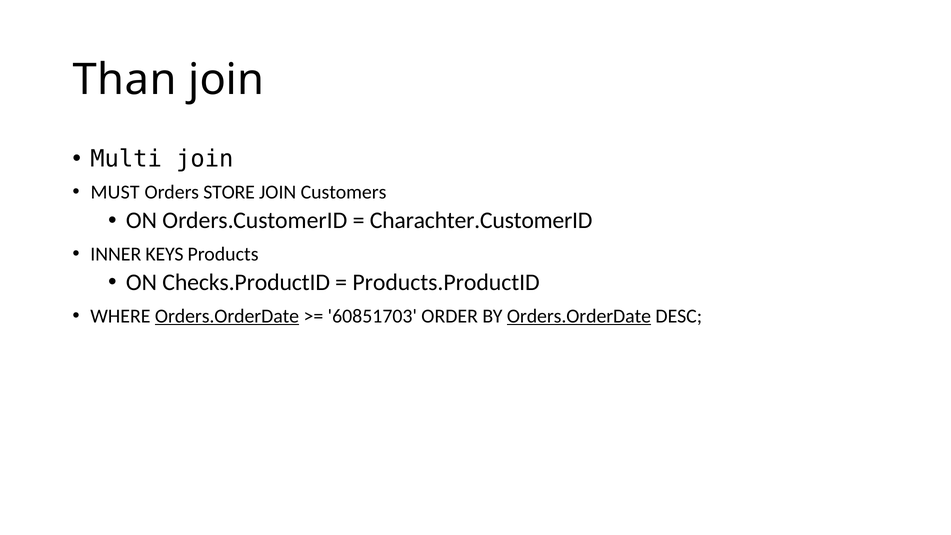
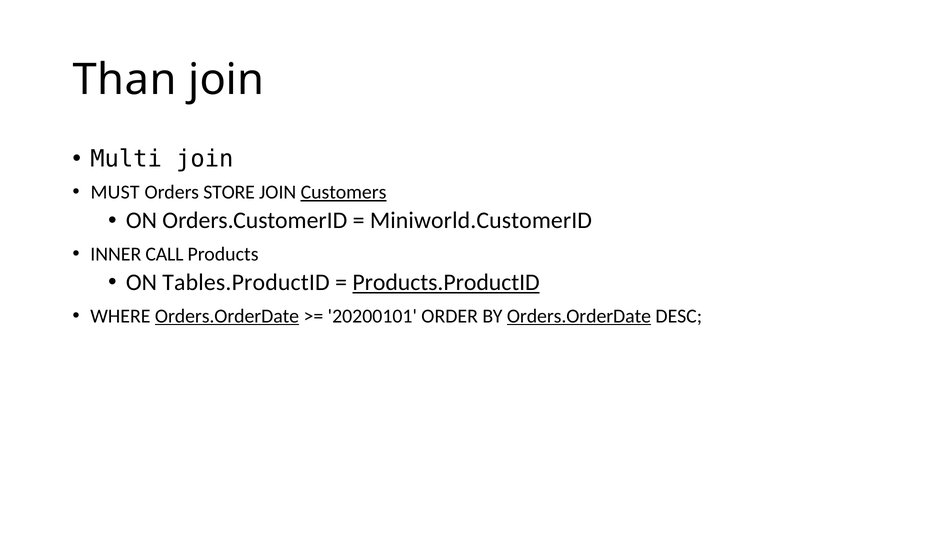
Customers underline: none -> present (344, 192)
Charachter.CustomerID: Charachter.CustomerID -> Miniworld.CustomerID (481, 221)
KEYS: KEYS -> CALL (165, 254)
Checks.ProductID: Checks.ProductID -> Tables.ProductID (246, 283)
Products.ProductID underline: none -> present (446, 283)
60851703: 60851703 -> 20200101 (372, 316)
